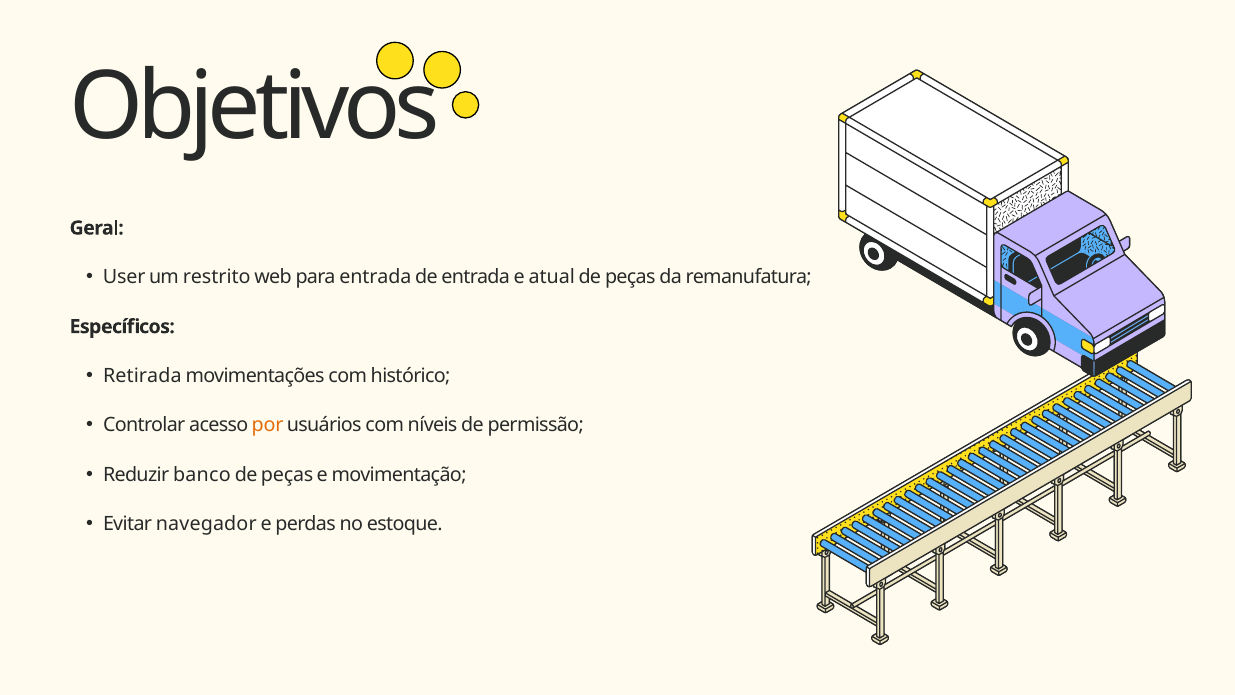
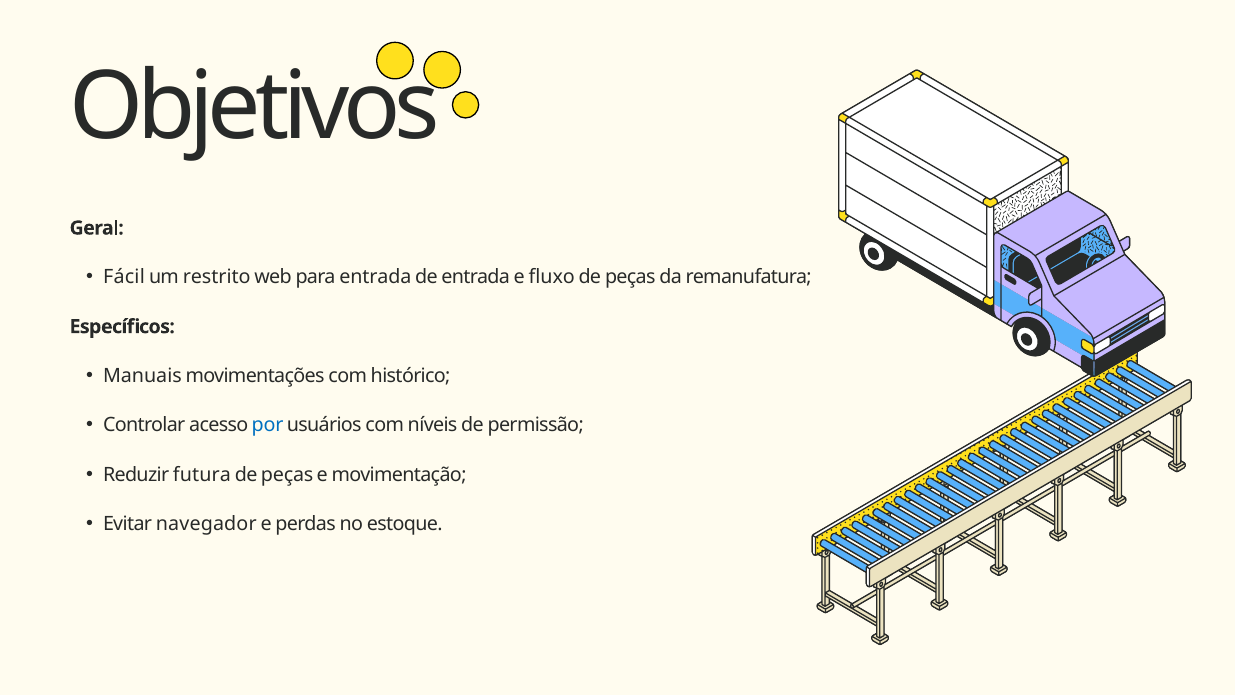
User: User -> Fácil (124, 277)
atual: atual -> fluxo (552, 277)
Retirada: Retirada -> Manuais (142, 376)
por colour: orange -> blue (268, 425)
banco: banco -> futura (202, 474)
